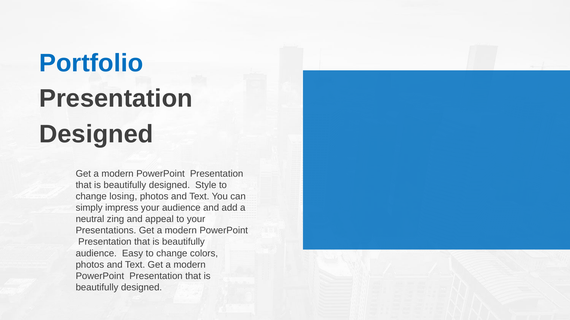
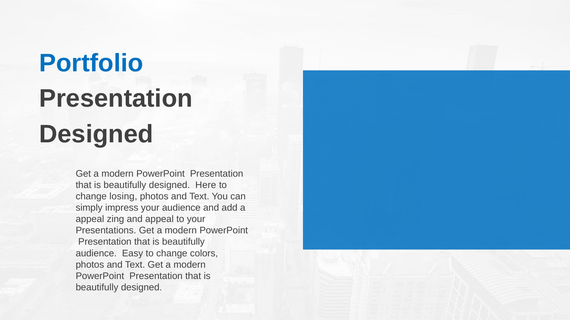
Style: Style -> Here (206, 185)
neutral: neutral -> appeal (90, 220)
